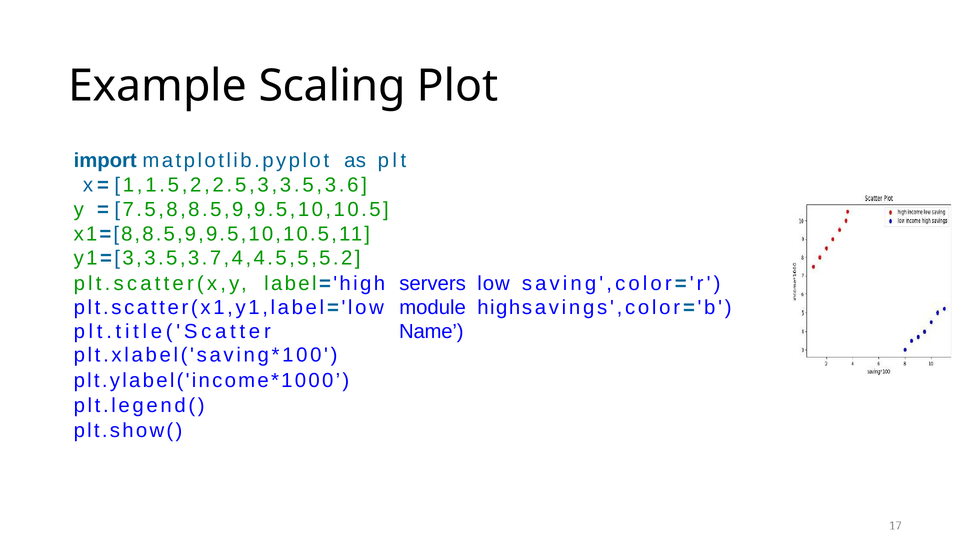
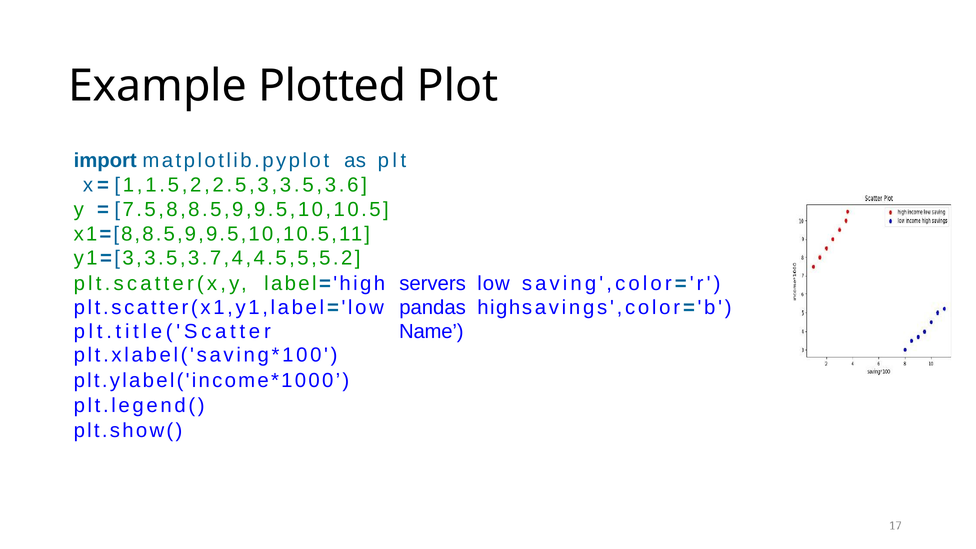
Scaling: Scaling -> Plotted (332, 86)
module: module -> pandas (433, 308)
